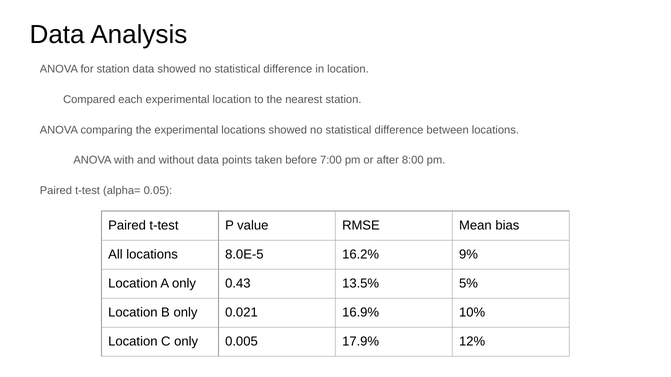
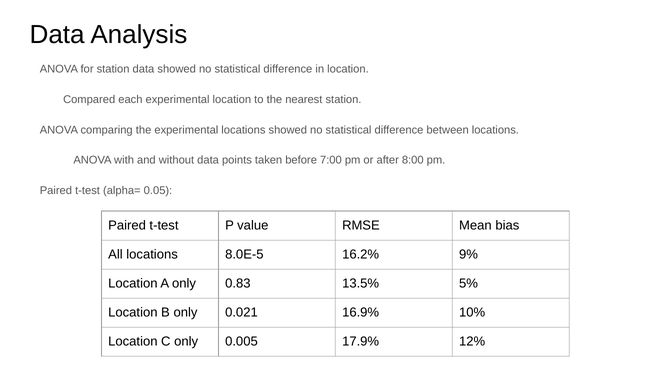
0.43: 0.43 -> 0.83 (238, 284)
